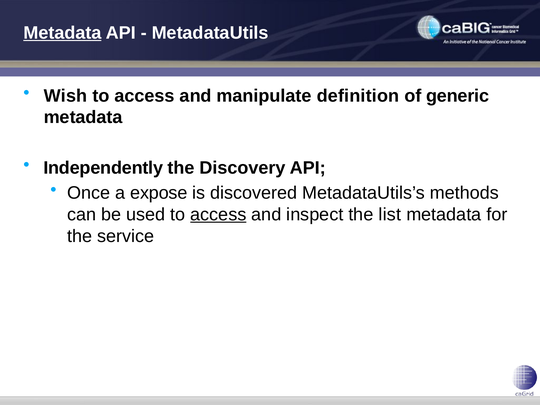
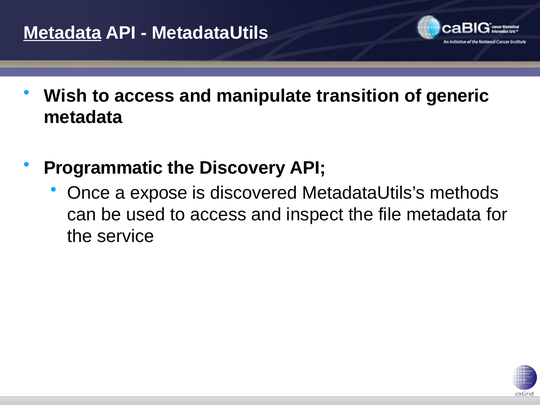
definition: definition -> transition (358, 96)
Independently: Independently -> Programmatic (103, 168)
access underline: present -> none (218, 215)
list: list -> file (390, 215)
